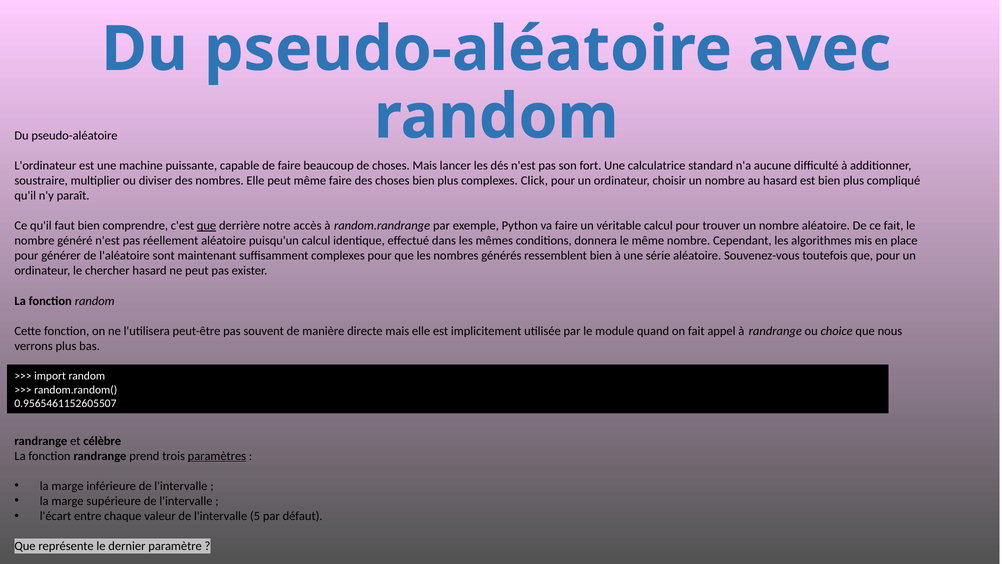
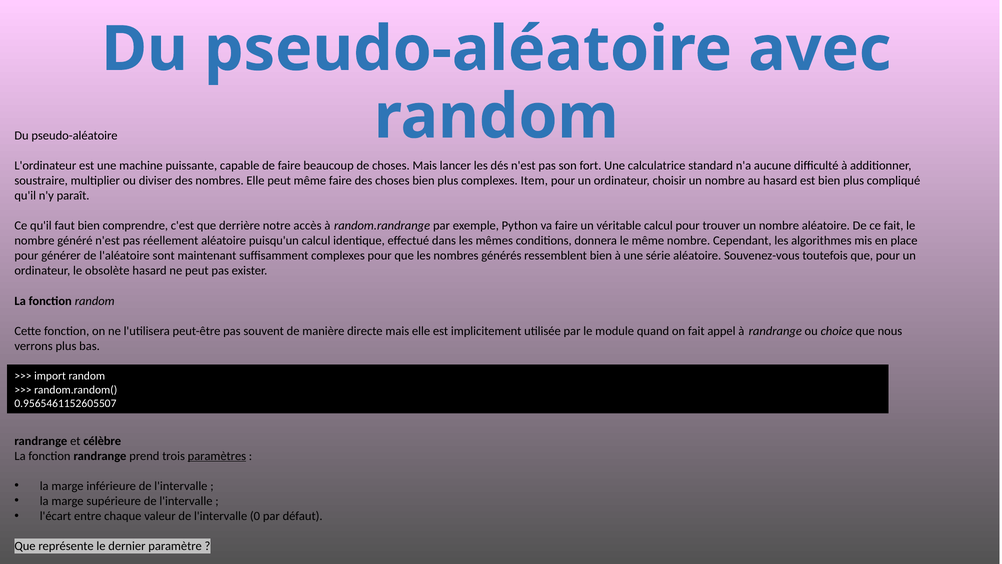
Click: Click -> Item (534, 180)
que underline: present -> none (207, 226)
chercher: chercher -> obsolète (107, 271)
l'intervalle 5: 5 -> 0 (255, 516)
